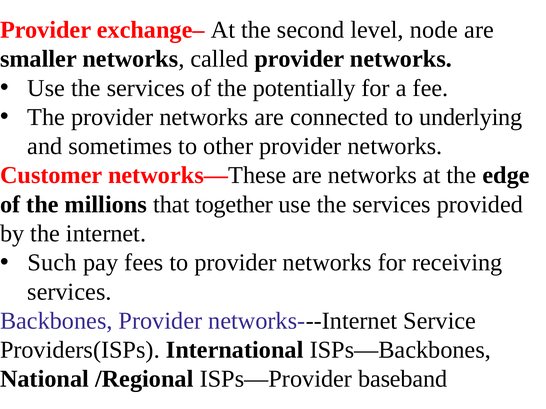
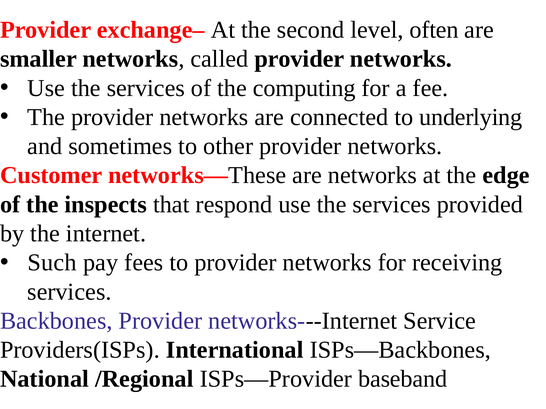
node: node -> often (434, 30)
potentially: potentially -> computing (304, 88)
millions: millions -> inspects (106, 205)
together: together -> respond (234, 205)
